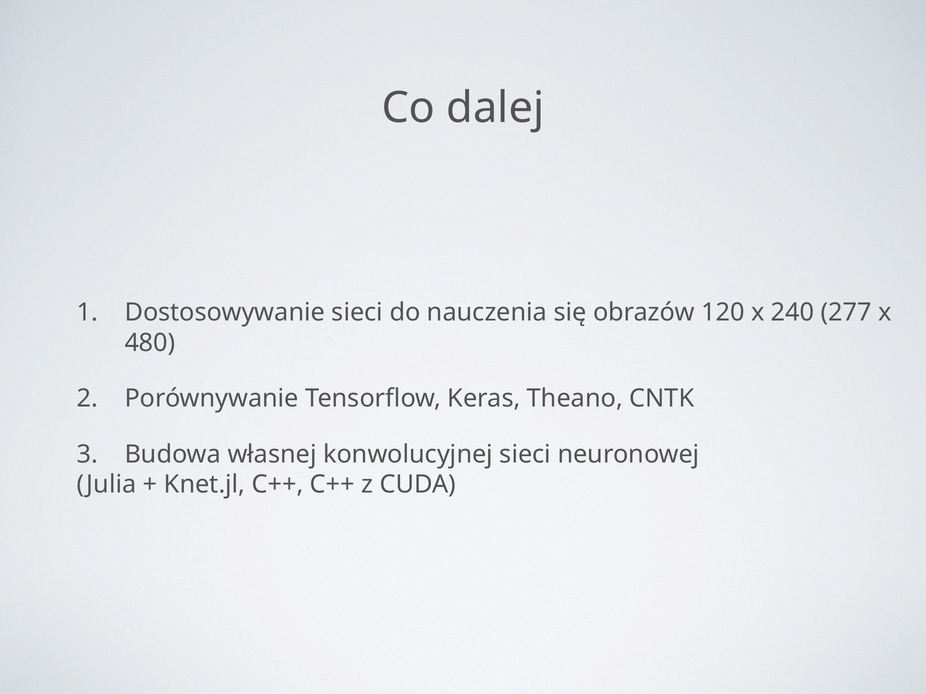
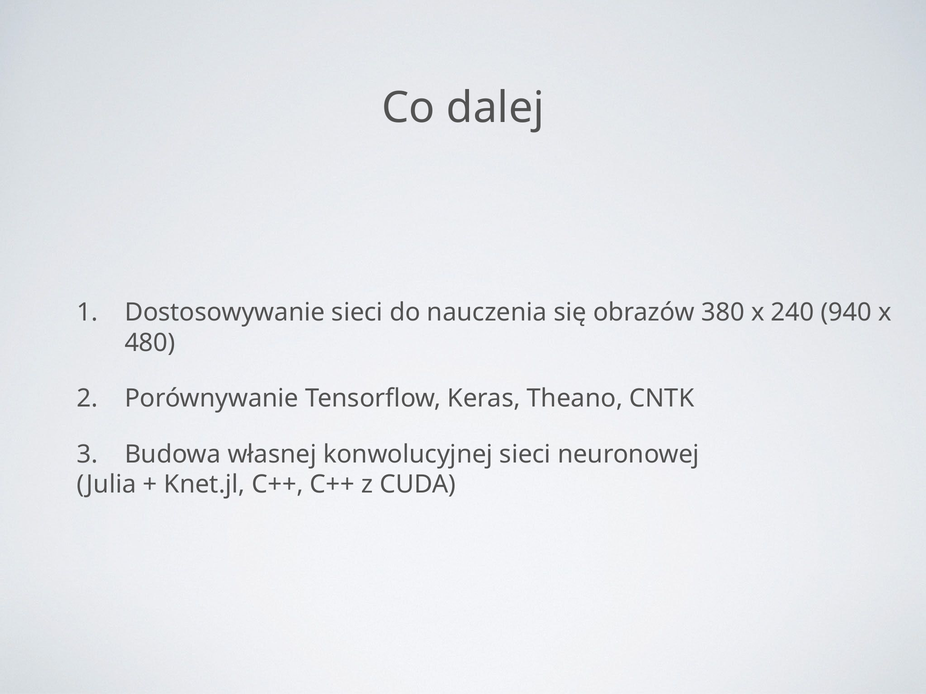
120: 120 -> 380 (723, 313)
277: 277 -> 940 (846, 313)
